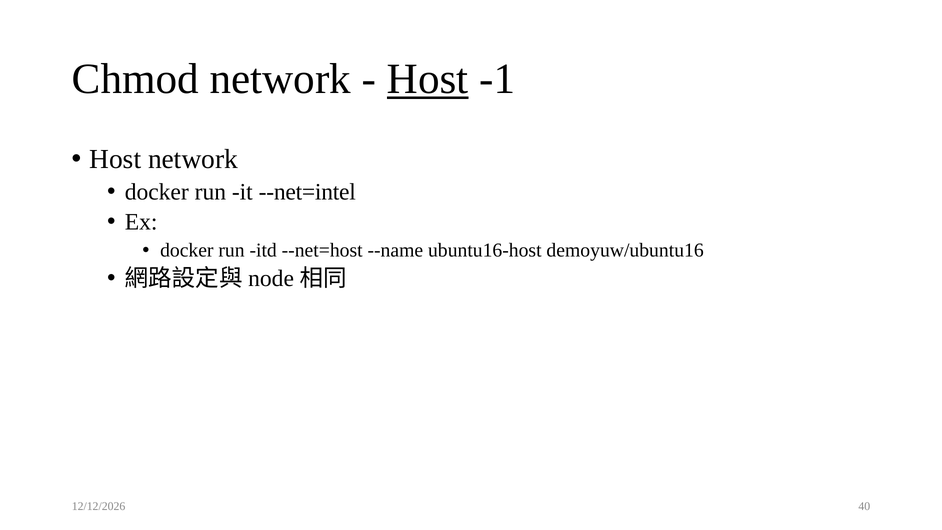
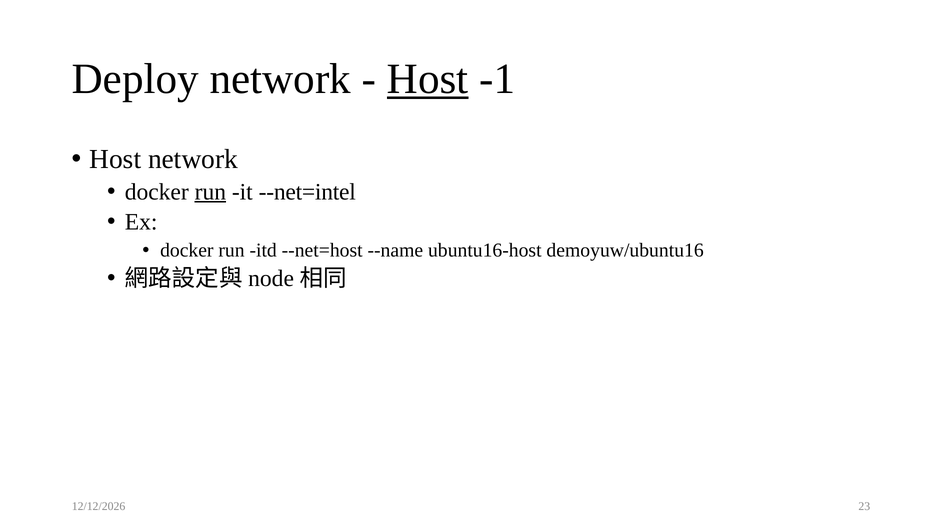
Chmod: Chmod -> Deploy (135, 79)
run underline: none -> present (210, 192)
40: 40 -> 23 (864, 506)
